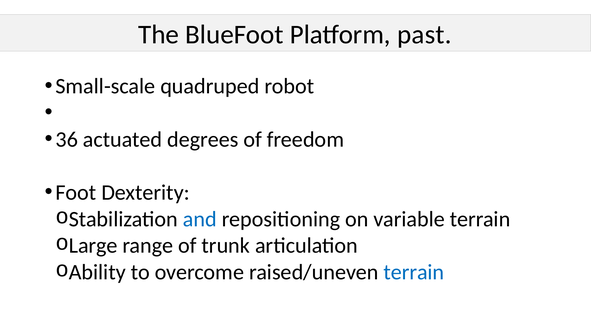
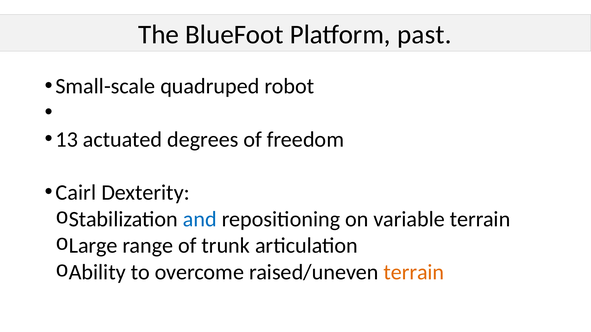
36: 36 -> 13 (67, 140)
Foot: Foot -> Cairl (76, 193)
terrain colour: blue -> orange (414, 273)
